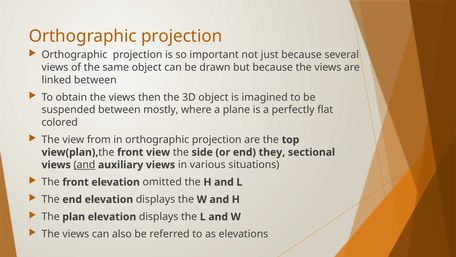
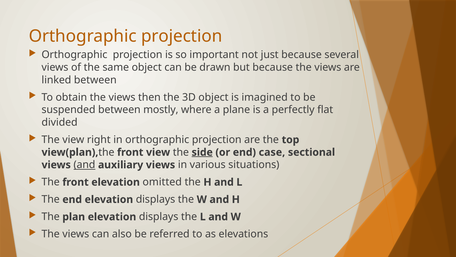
colored: colored -> divided (60, 122)
from: from -> right (99, 139)
side underline: none -> present (202, 152)
they: they -> case (272, 152)
